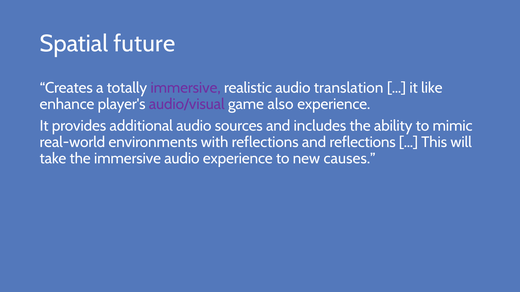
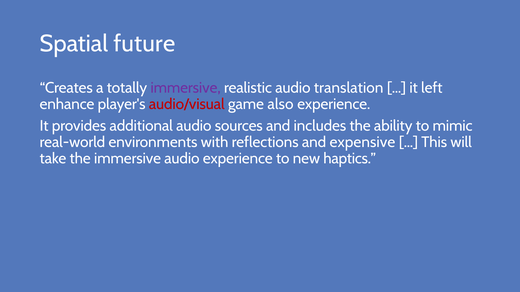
like: like -> left (432, 88)
audio/visual colour: purple -> red (187, 104)
and reflections: reflections -> expensive (362, 142)
causes: causes -> haptics (350, 159)
